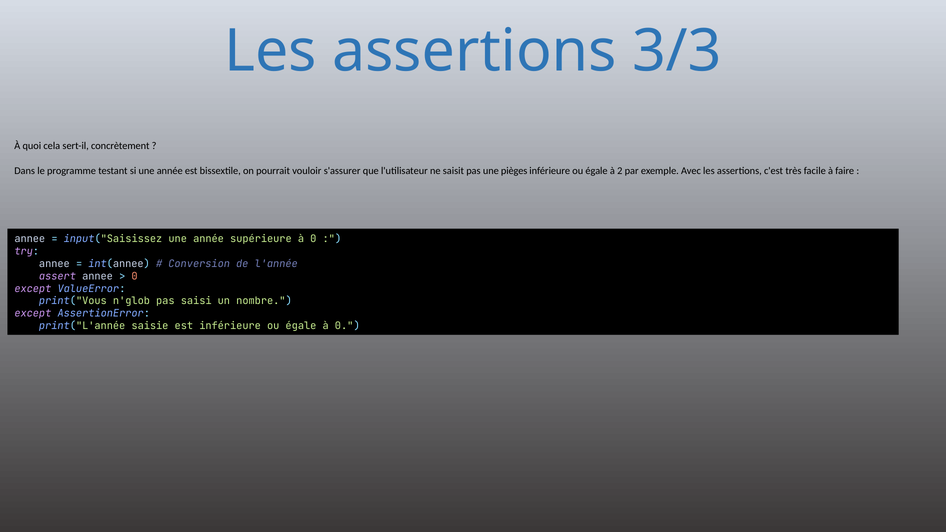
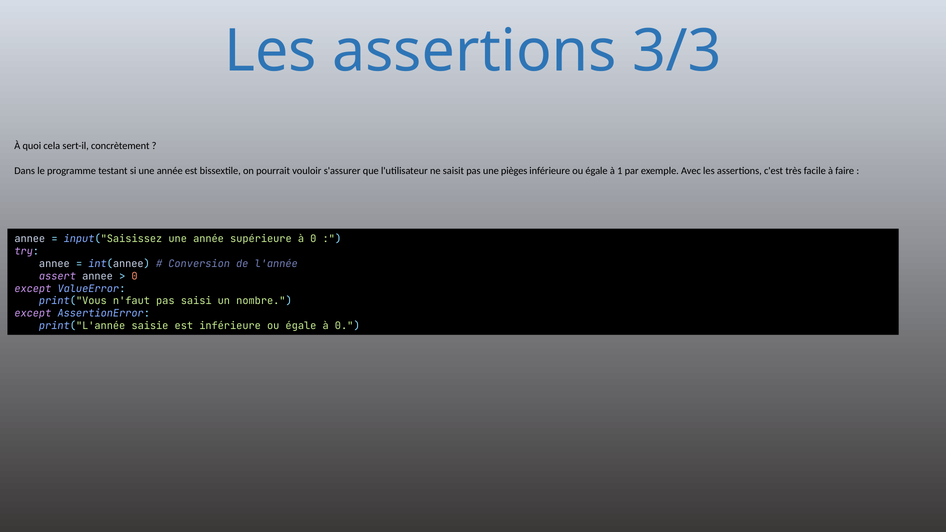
2: 2 -> 1 (620, 171)
n'glob: n'glob -> n'faut (131, 301)
